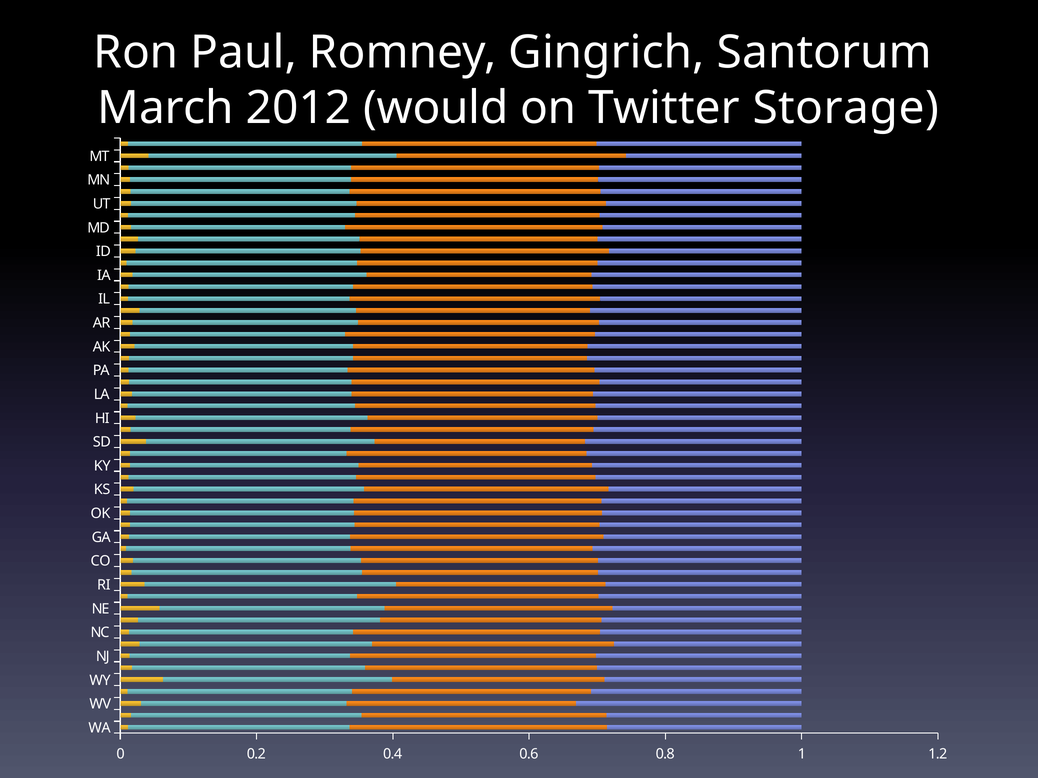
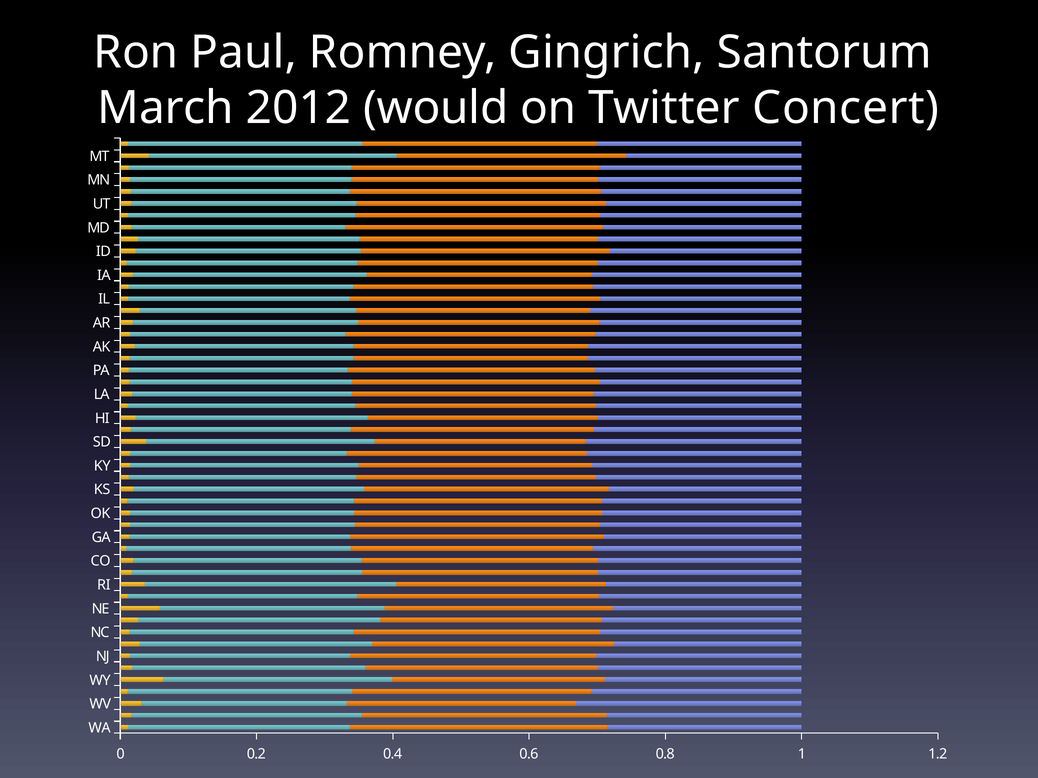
Storage: Storage -> Concert (846, 108)
